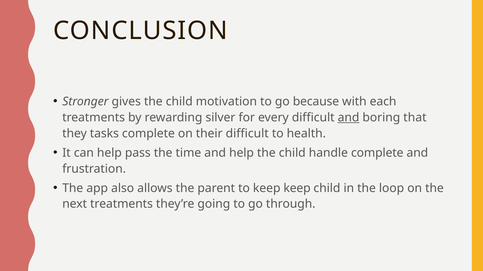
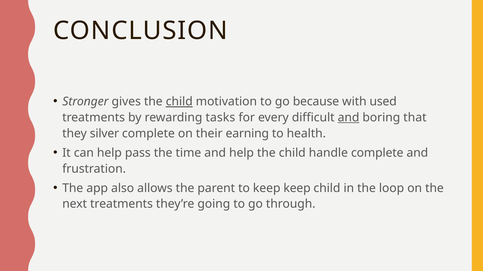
child underline: none -> present (179, 102)
each: each -> used (383, 102)
silver: silver -> tasks (220, 118)
tasks: tasks -> silver (104, 134)
their difficult: difficult -> earning (247, 134)
